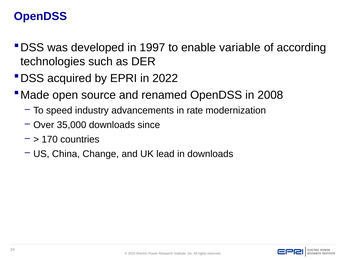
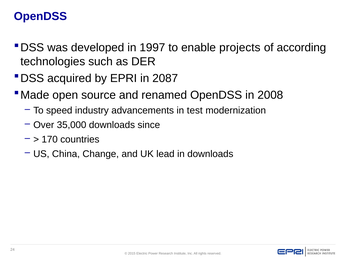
variable: variable -> projects (240, 48)
2022: 2022 -> 2087 (165, 78)
rate: rate -> test (195, 110)
